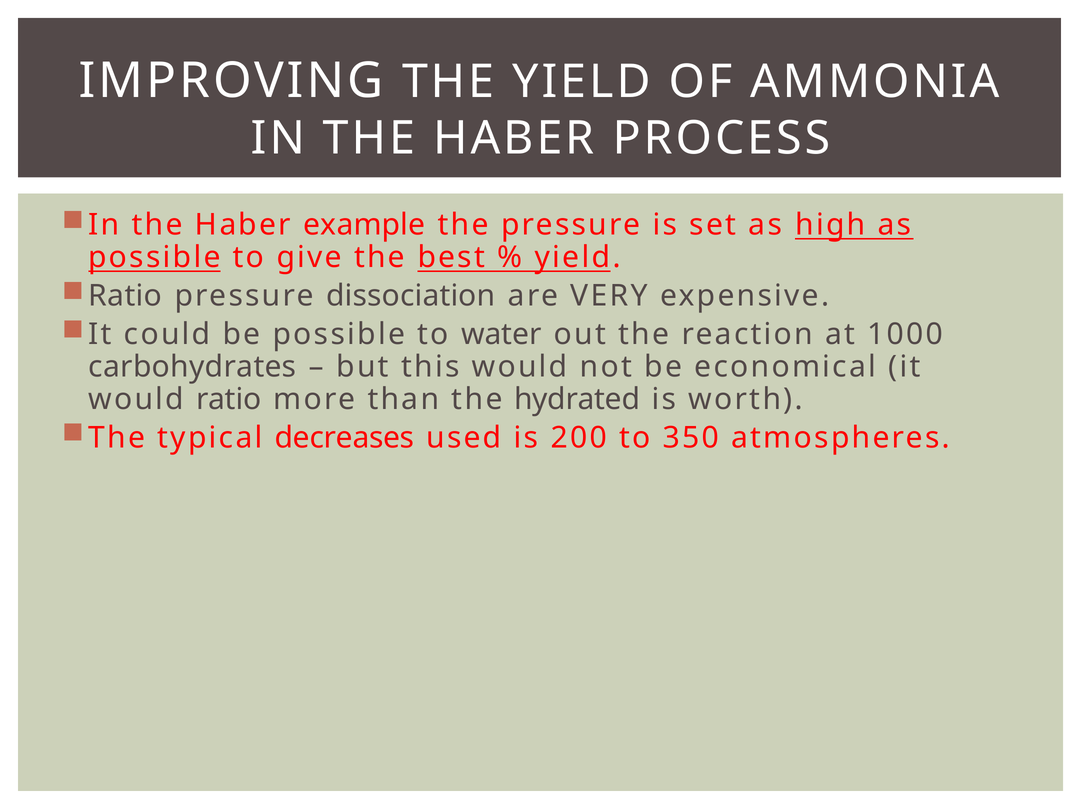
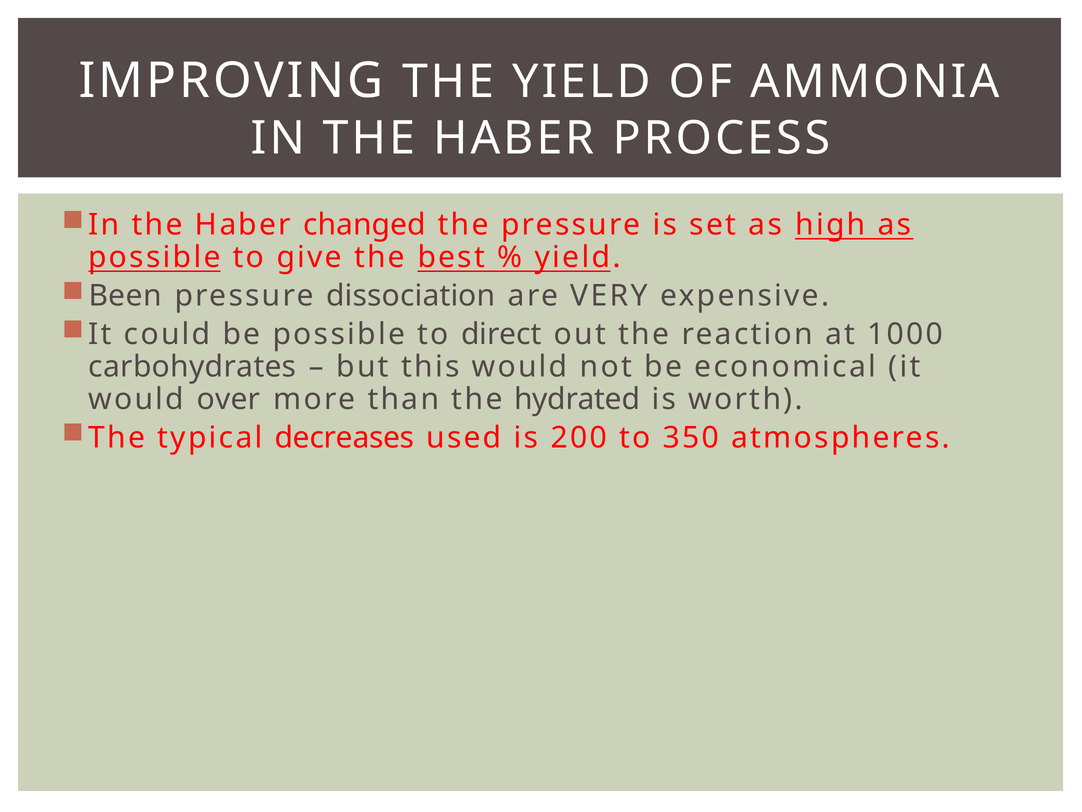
example: example -> changed (364, 225)
Ratio: Ratio -> Been (125, 296)
water: water -> direct (501, 334)
would ratio: ratio -> over (228, 399)
